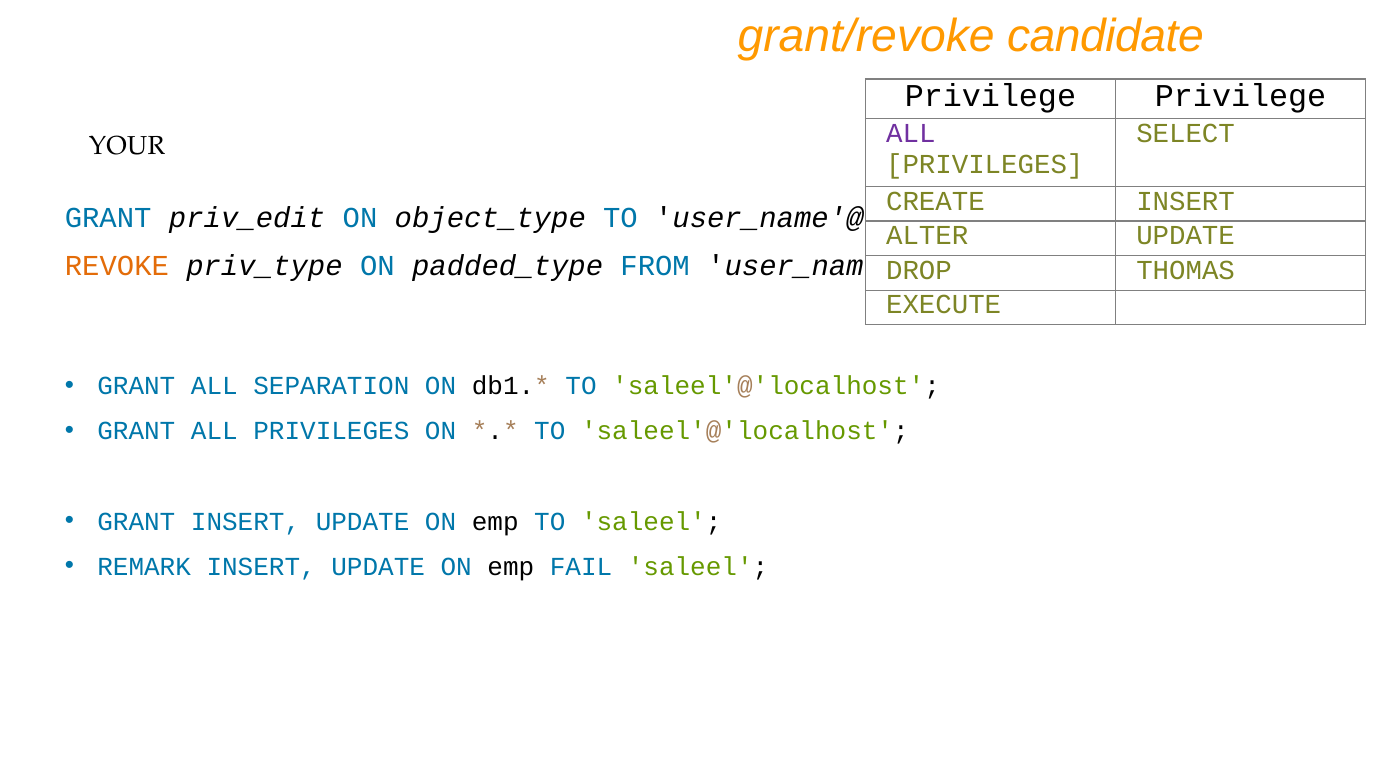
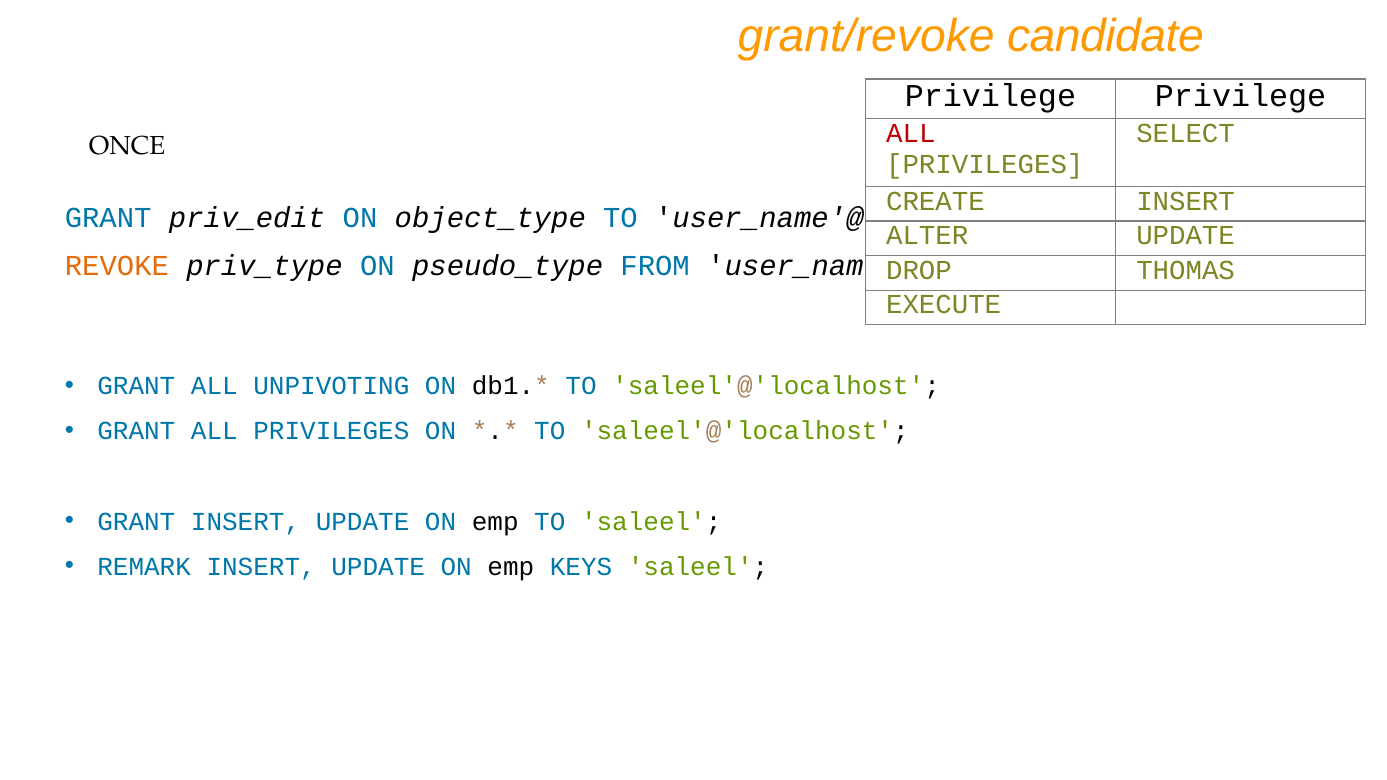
ALL colour: purple -> red (911, 134)
YOUR: YOUR -> ONCE (127, 146)
padded_type: padded_type -> pseudo_type (508, 266)
SEPARATION: SEPARATION -> UNPIVOTING (331, 386)
FAIL: FAIL -> KEYS (581, 567)
